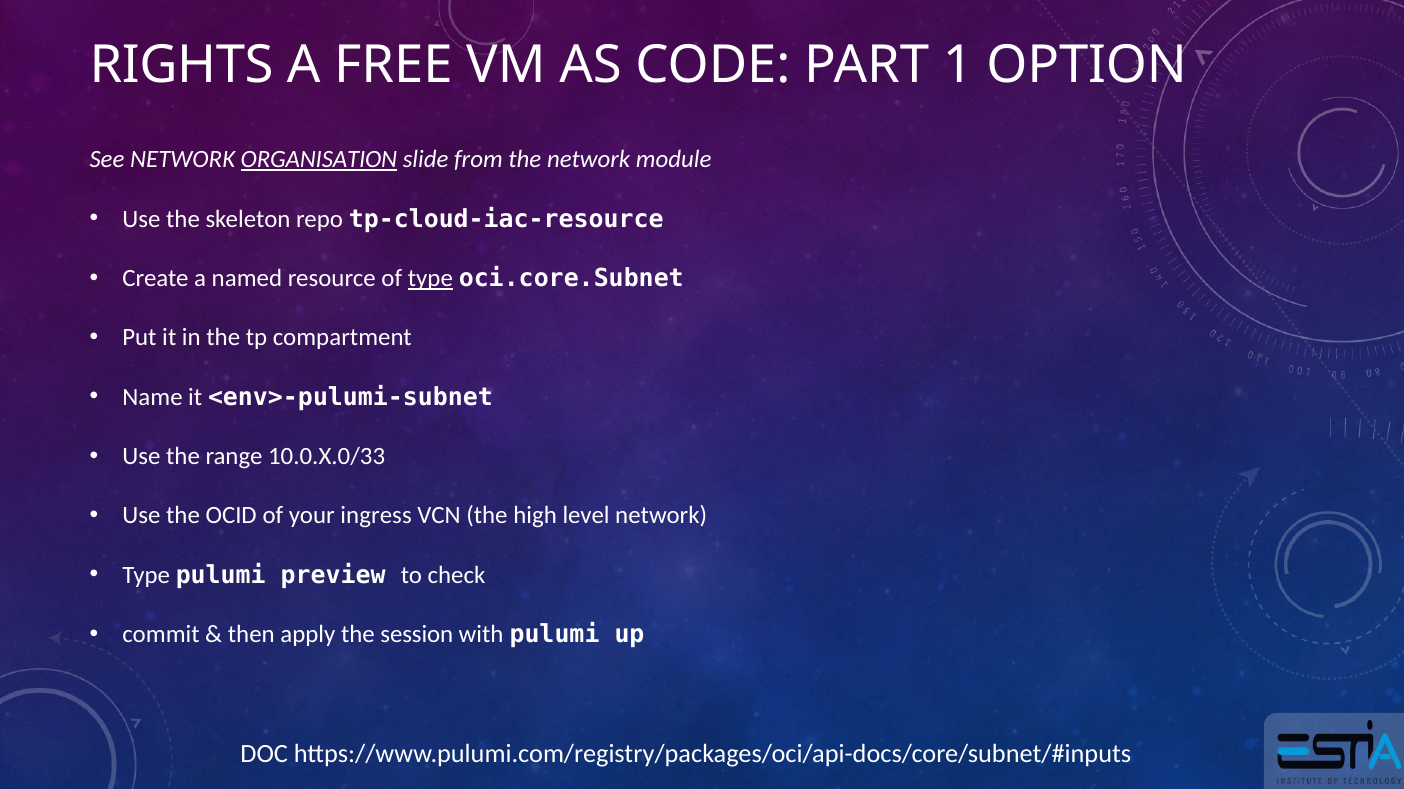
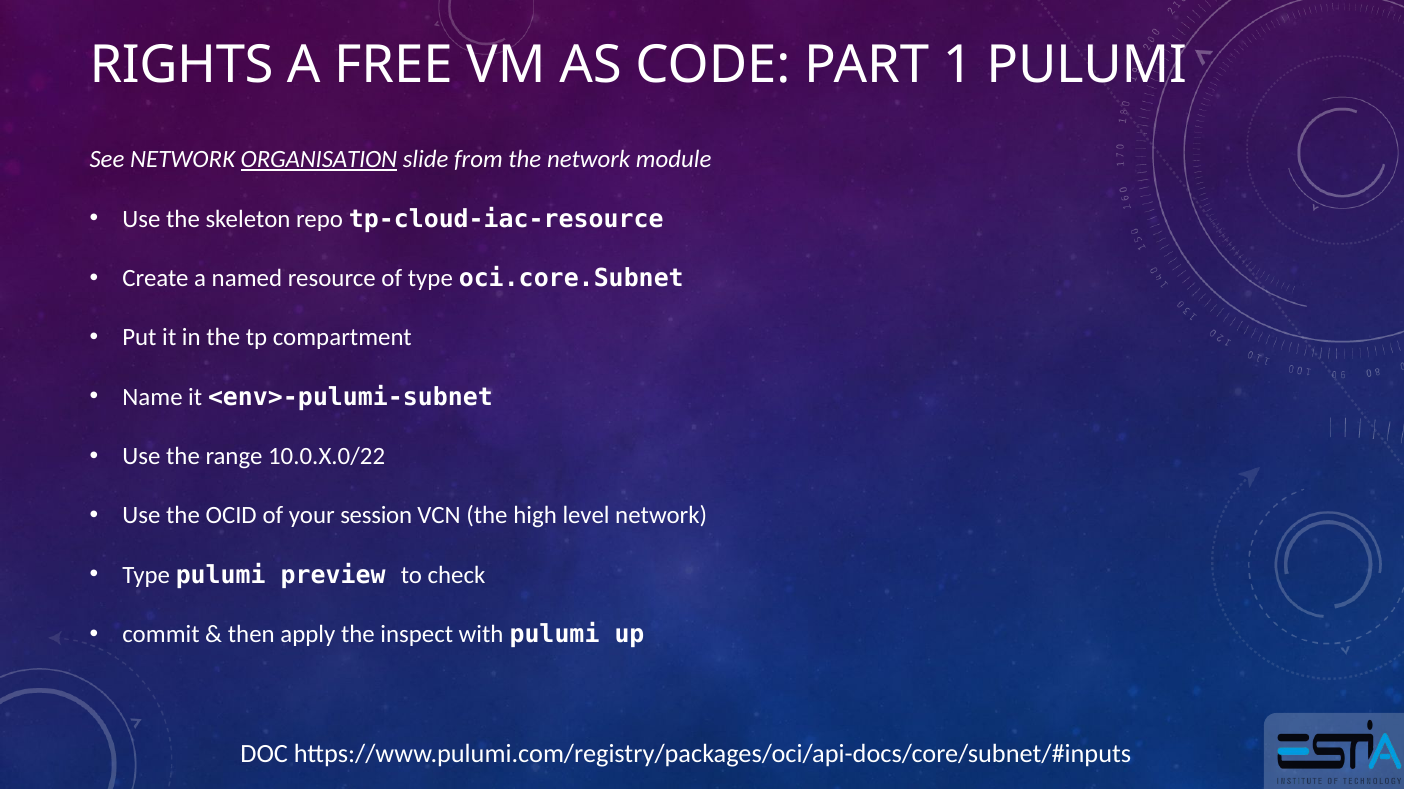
1 OPTION: OPTION -> PULUMI (1087, 65)
type underline: present -> none (430, 279)
10.0.X.0/33: 10.0.X.0/33 -> 10.0.X.0/22 (327, 457)
ingress: ingress -> session (376, 516)
session: session -> inspect (417, 635)
